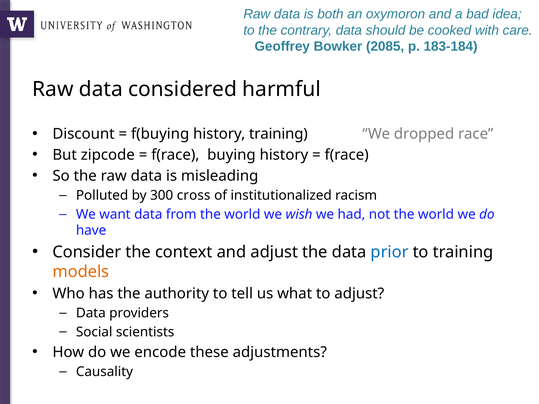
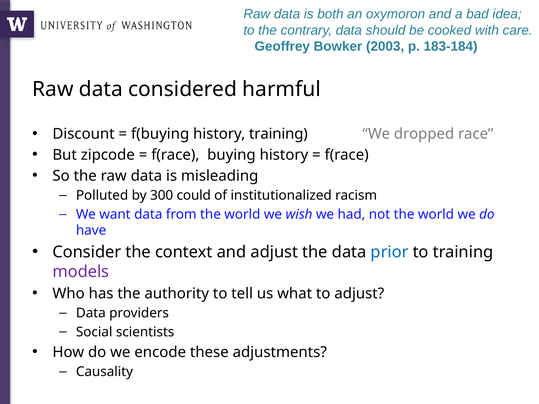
2085: 2085 -> 2003 (385, 46)
cross: cross -> could (194, 196)
models colour: orange -> purple (81, 272)
